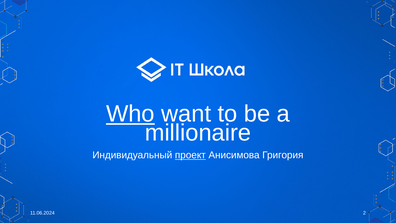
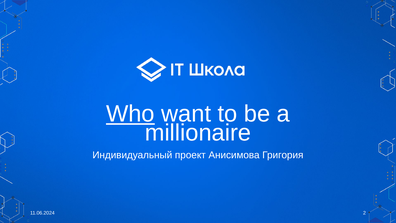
проект underline: present -> none (190, 155)
